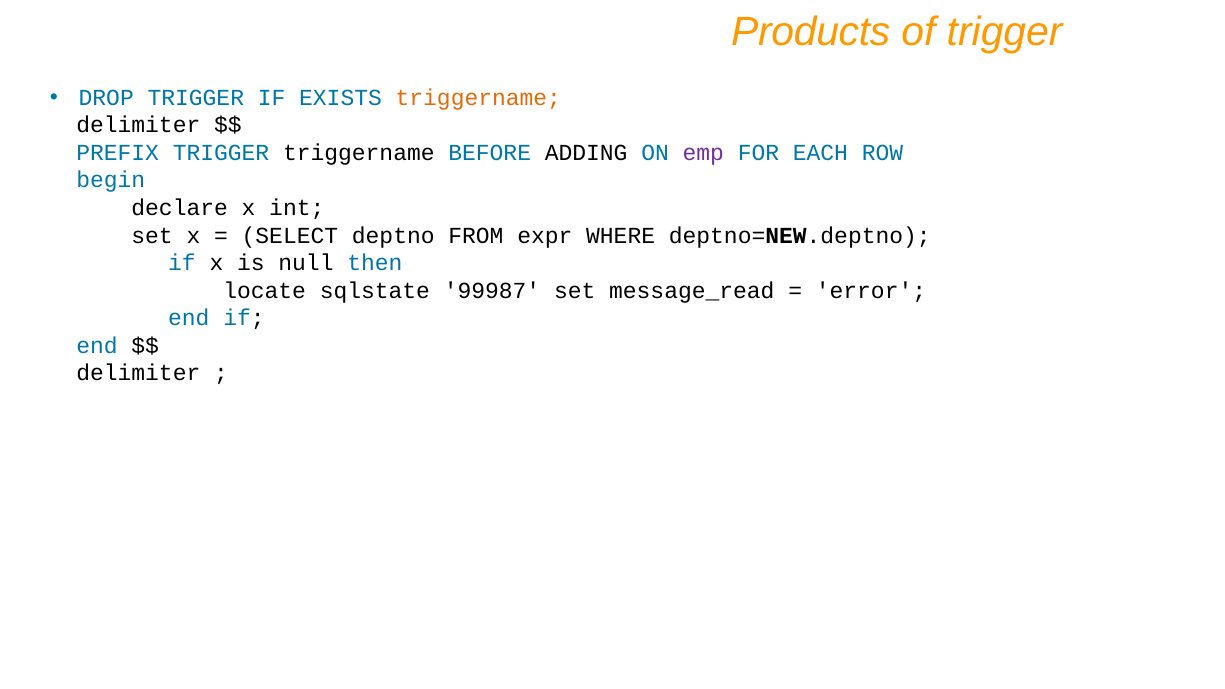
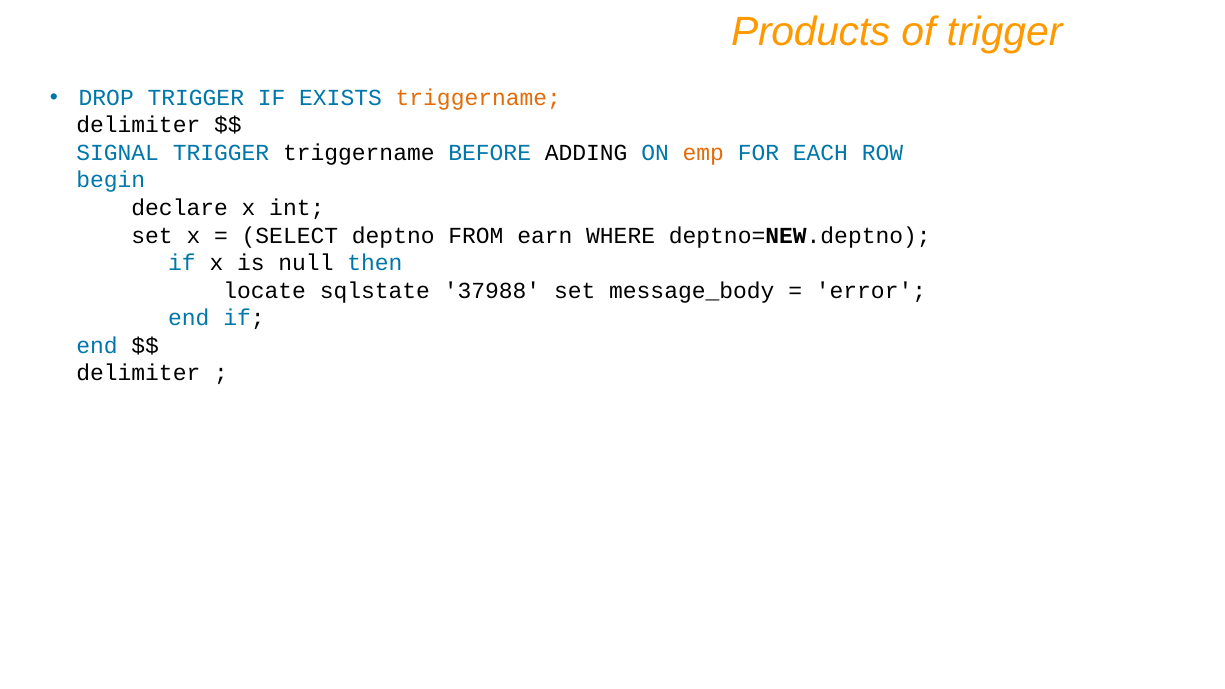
PREFIX: PREFIX -> SIGNAL (118, 153)
emp colour: purple -> orange (703, 153)
expr: expr -> earn (545, 236)
99987: 99987 -> 37988 (492, 291)
message_read: message_read -> message_body (692, 291)
